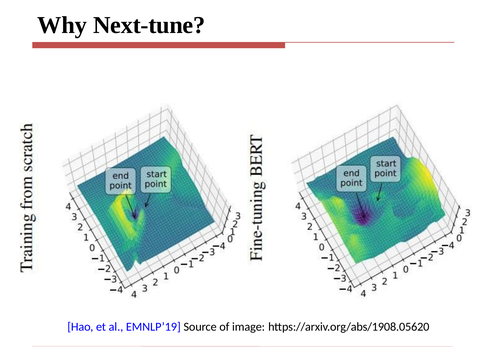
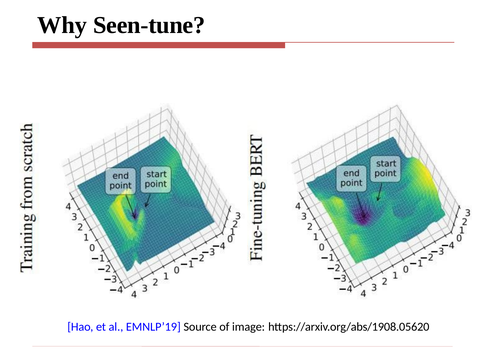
Next-tune: Next-tune -> Seen-tune (149, 25)
